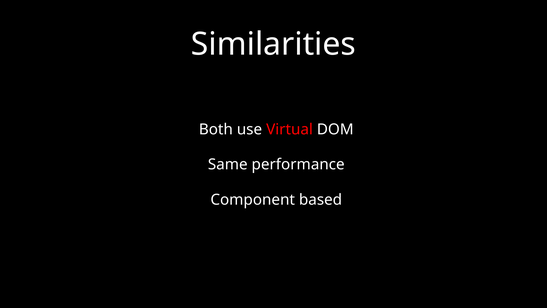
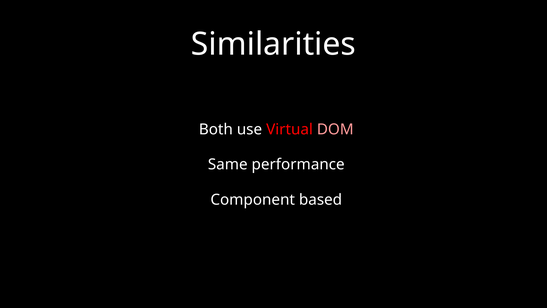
DOM colour: white -> pink (335, 129)
